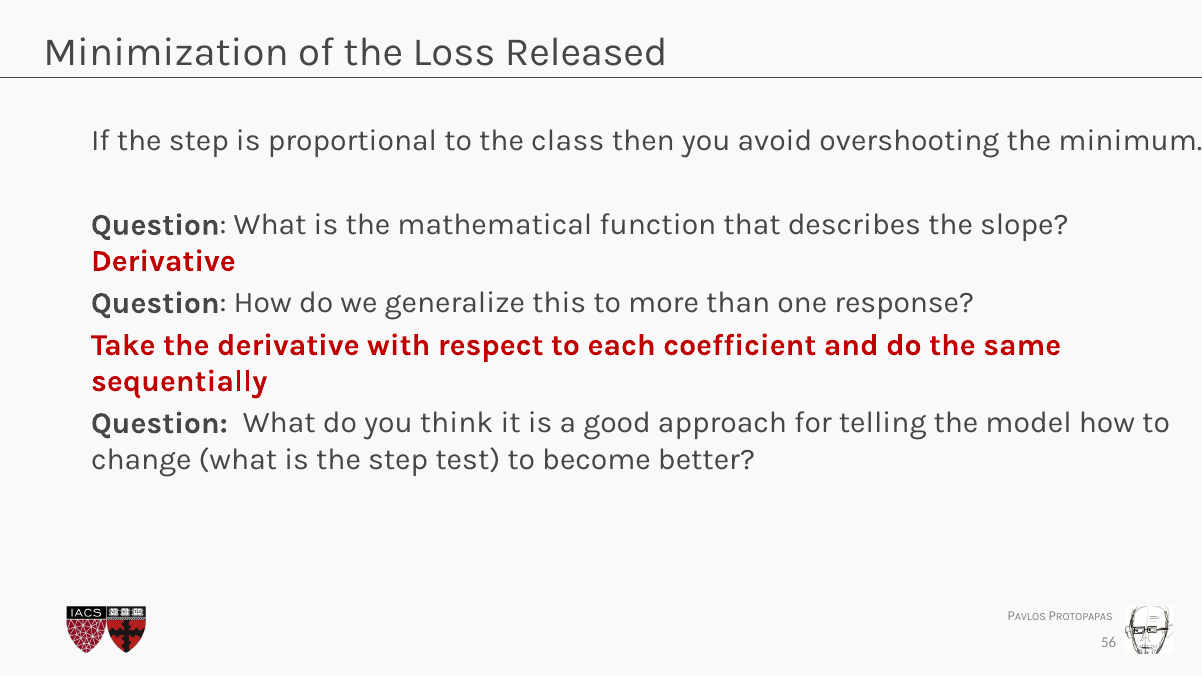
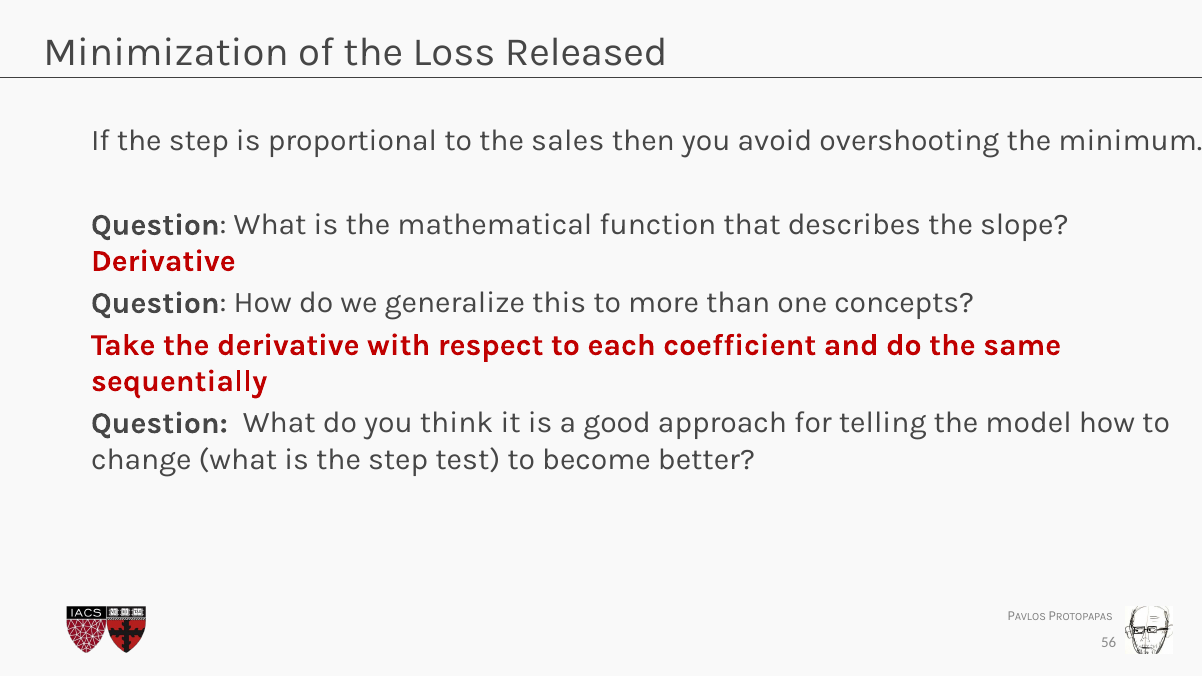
class: class -> sales (568, 141)
response: response -> concepts (904, 303)
